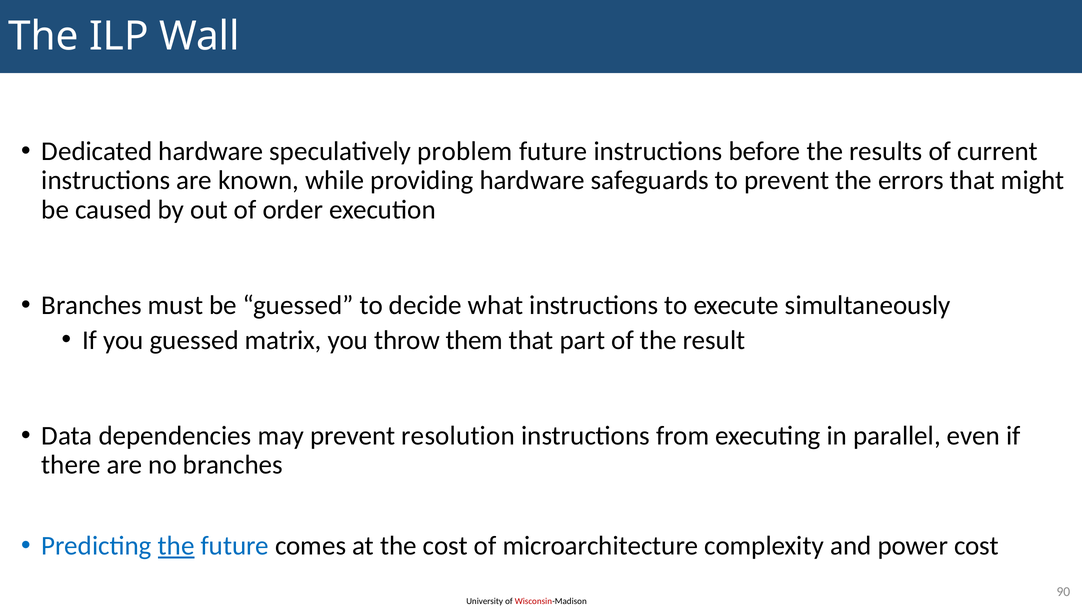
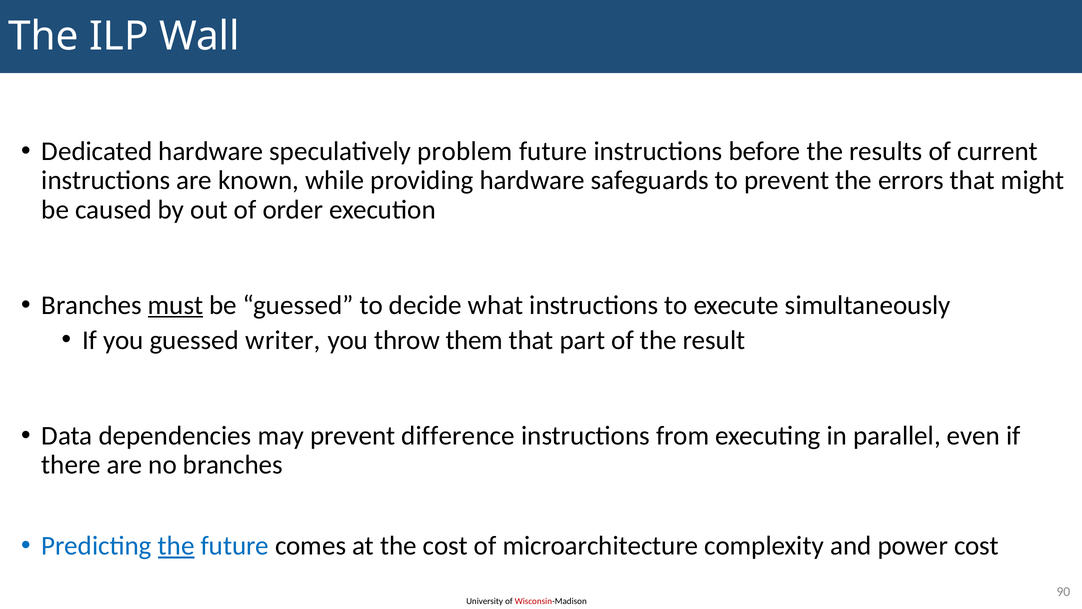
must underline: none -> present (176, 305)
matrix: matrix -> writer (283, 340)
resolution: resolution -> difference (458, 435)
